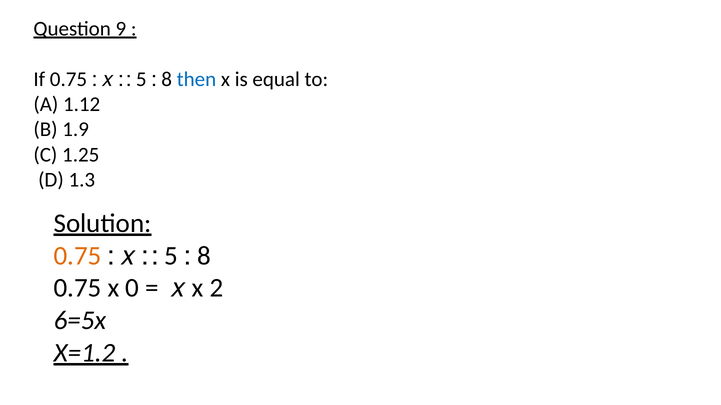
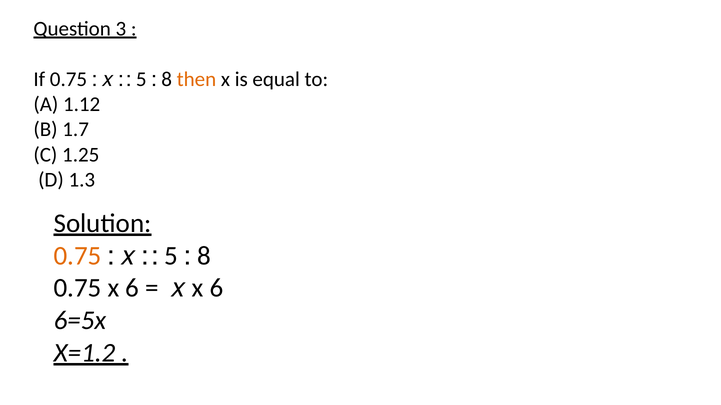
9: 9 -> 3 (121, 29)
then colour: blue -> orange (196, 79)
1.9: 1.9 -> 1.7 (76, 130)
0.75 x 0: 0 -> 6 (132, 288)
2: 2 -> 6 (217, 288)
